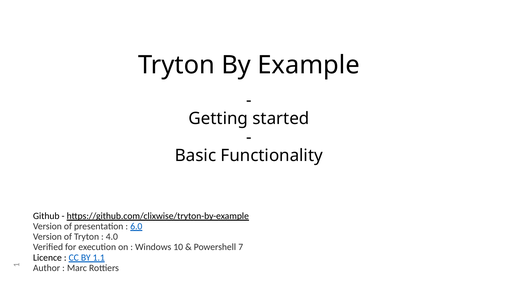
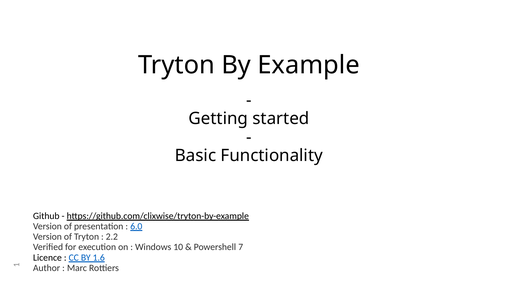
4.0: 4.0 -> 2.2 (112, 236)
1.1: 1.1 -> 1.6 (99, 257)
